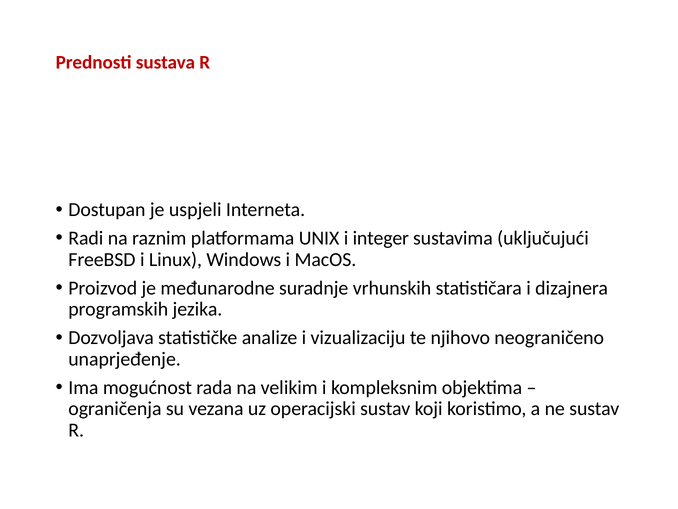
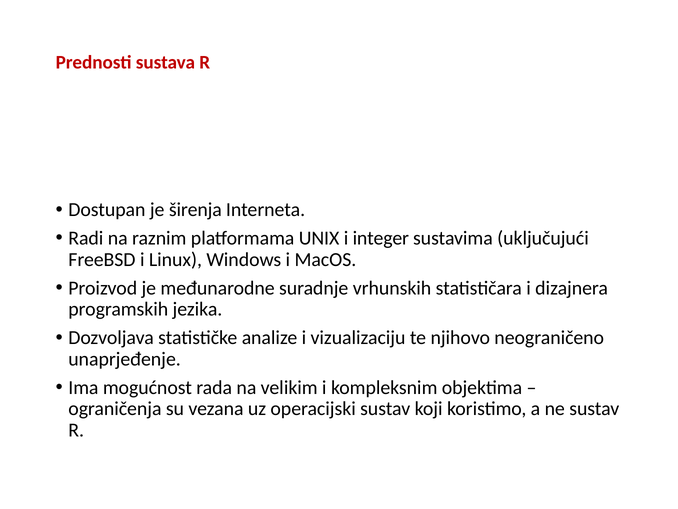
uspjeli: uspjeli -> širenja (195, 210)
